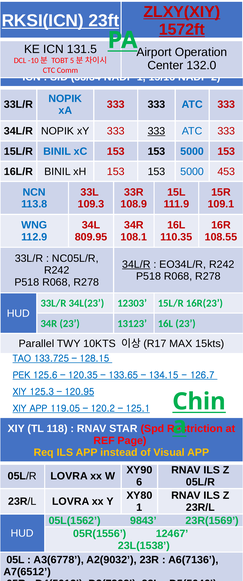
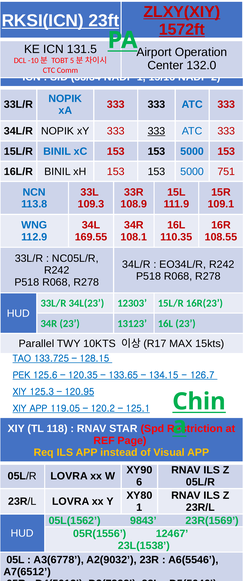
453: 453 -> 751 (226, 172)
809.95: 809.95 -> 169.55 (91, 237)
34L/R underline: present -> none (136, 265)
A6(7136: A6(7136 -> A6(5546 (193, 560)
